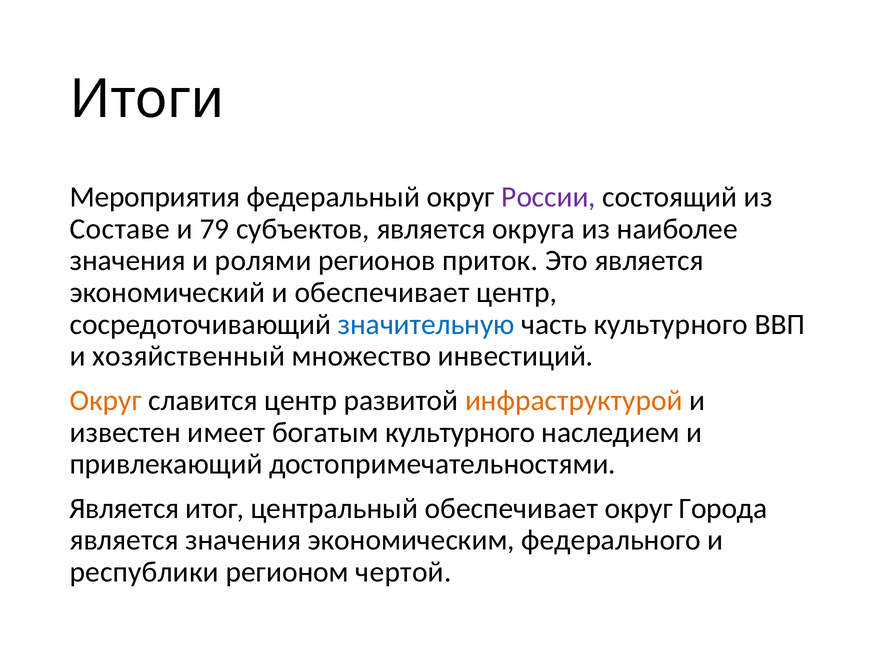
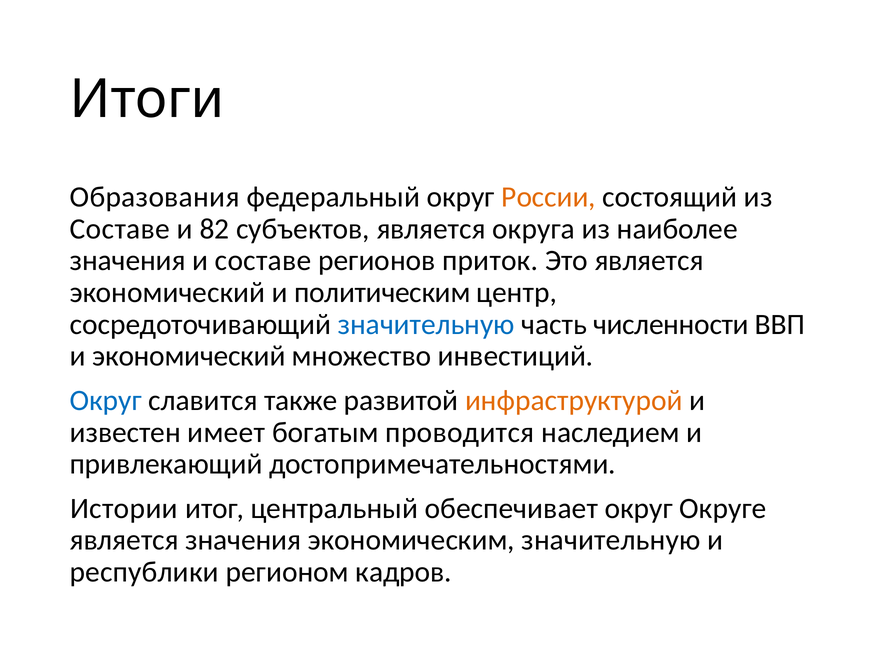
Мероприятия: Мероприятия -> Образования (155, 197)
России colour: purple -> orange (549, 197)
79: 79 -> 82 (215, 229)
и ролями: ролями -> составе (263, 261)
и обеспечивает: обеспечивает -> политическим (382, 292)
часть культурного: культурного -> численности (671, 324)
и хозяйственный: хозяйственный -> экономический (189, 356)
Округ colour: orange -> blue (106, 400)
славится центр: центр -> также (301, 400)
богатым культурного: культурного -> проводится (460, 432)
Является: Является -> Истории (124, 508)
Города: Города -> Округе (723, 508)
экономическим федерального: федерального -> значительную (611, 540)
чертой: чертой -> кадров (404, 572)
